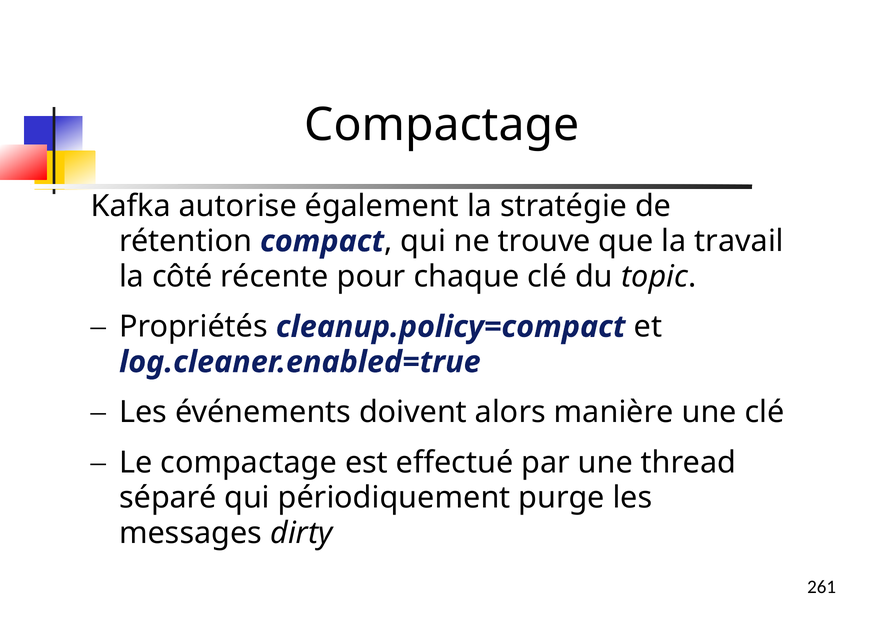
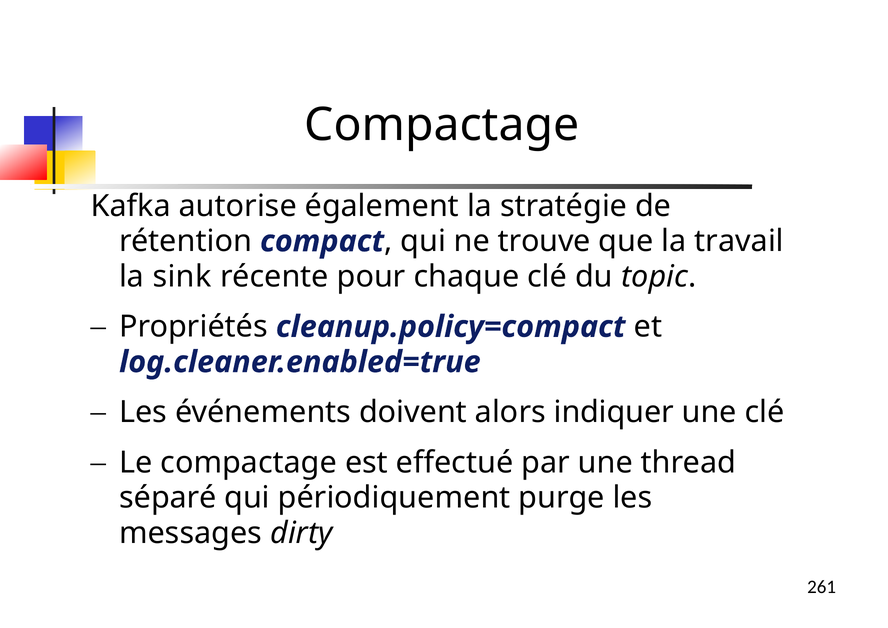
côté: côté -> sink (182, 276)
manière: manière -> indiquer (614, 412)
